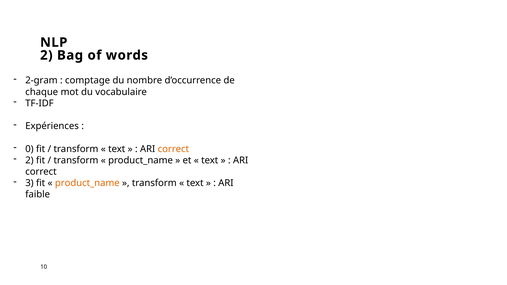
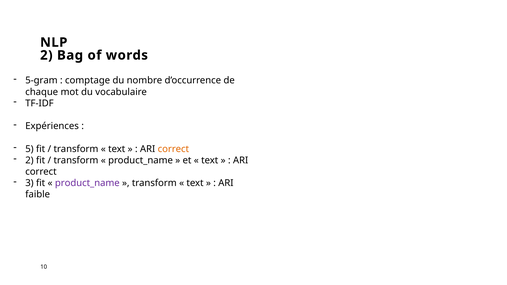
2-gram: 2-gram -> 5-gram (41, 81)
0: 0 -> 5 (29, 149)
product_name colour: orange -> purple (87, 183)
